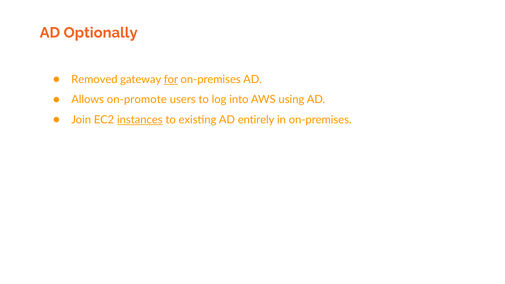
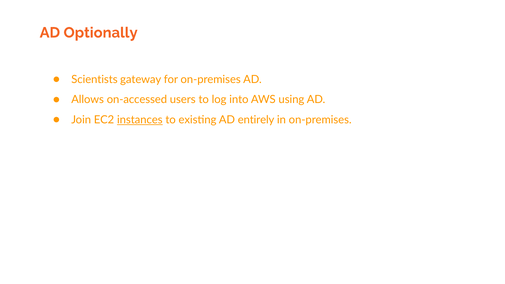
Removed: Removed -> Scientists (94, 79)
for underline: present -> none (171, 79)
on-promote: on-promote -> on-accessed (137, 100)
